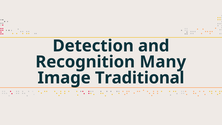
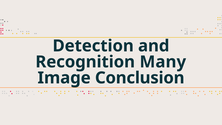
Traditional: Traditional -> Conclusion (140, 78)
